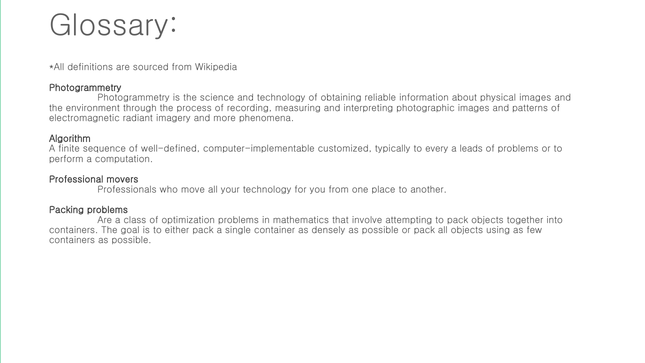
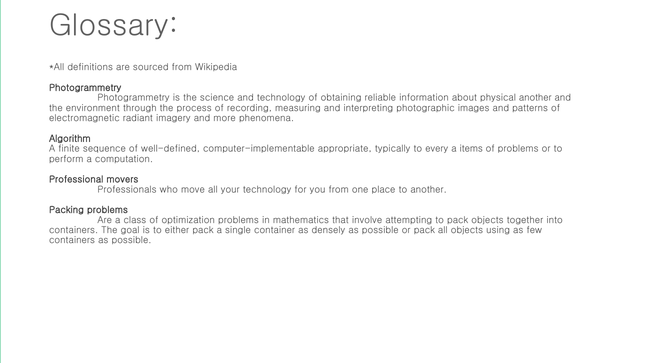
physical images: images -> another (535, 98)
customized: customized -> appropriate (345, 149)
leads: leads -> items (471, 149)
